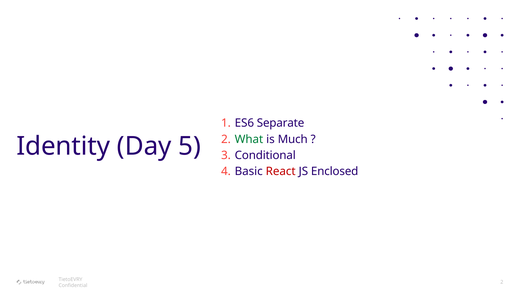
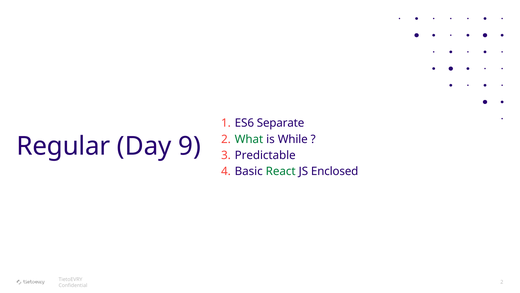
Much: Much -> While (293, 139)
Identity: Identity -> Regular (63, 146)
5: 5 -> 9 (190, 146)
Conditional: Conditional -> Predictable (265, 155)
React colour: red -> green (281, 171)
